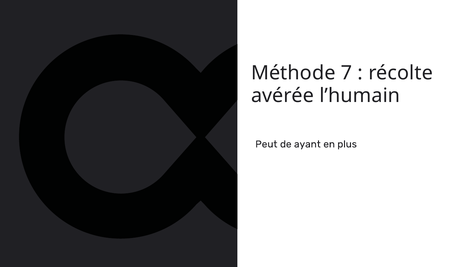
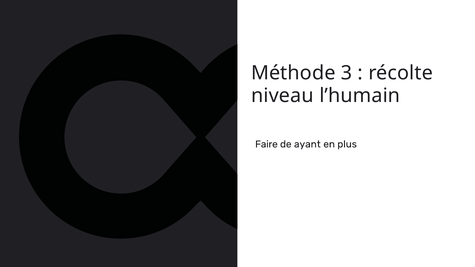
7: 7 -> 3 (347, 73)
avérée: avérée -> niveau (282, 96)
Peut: Peut -> Faire (266, 144)
